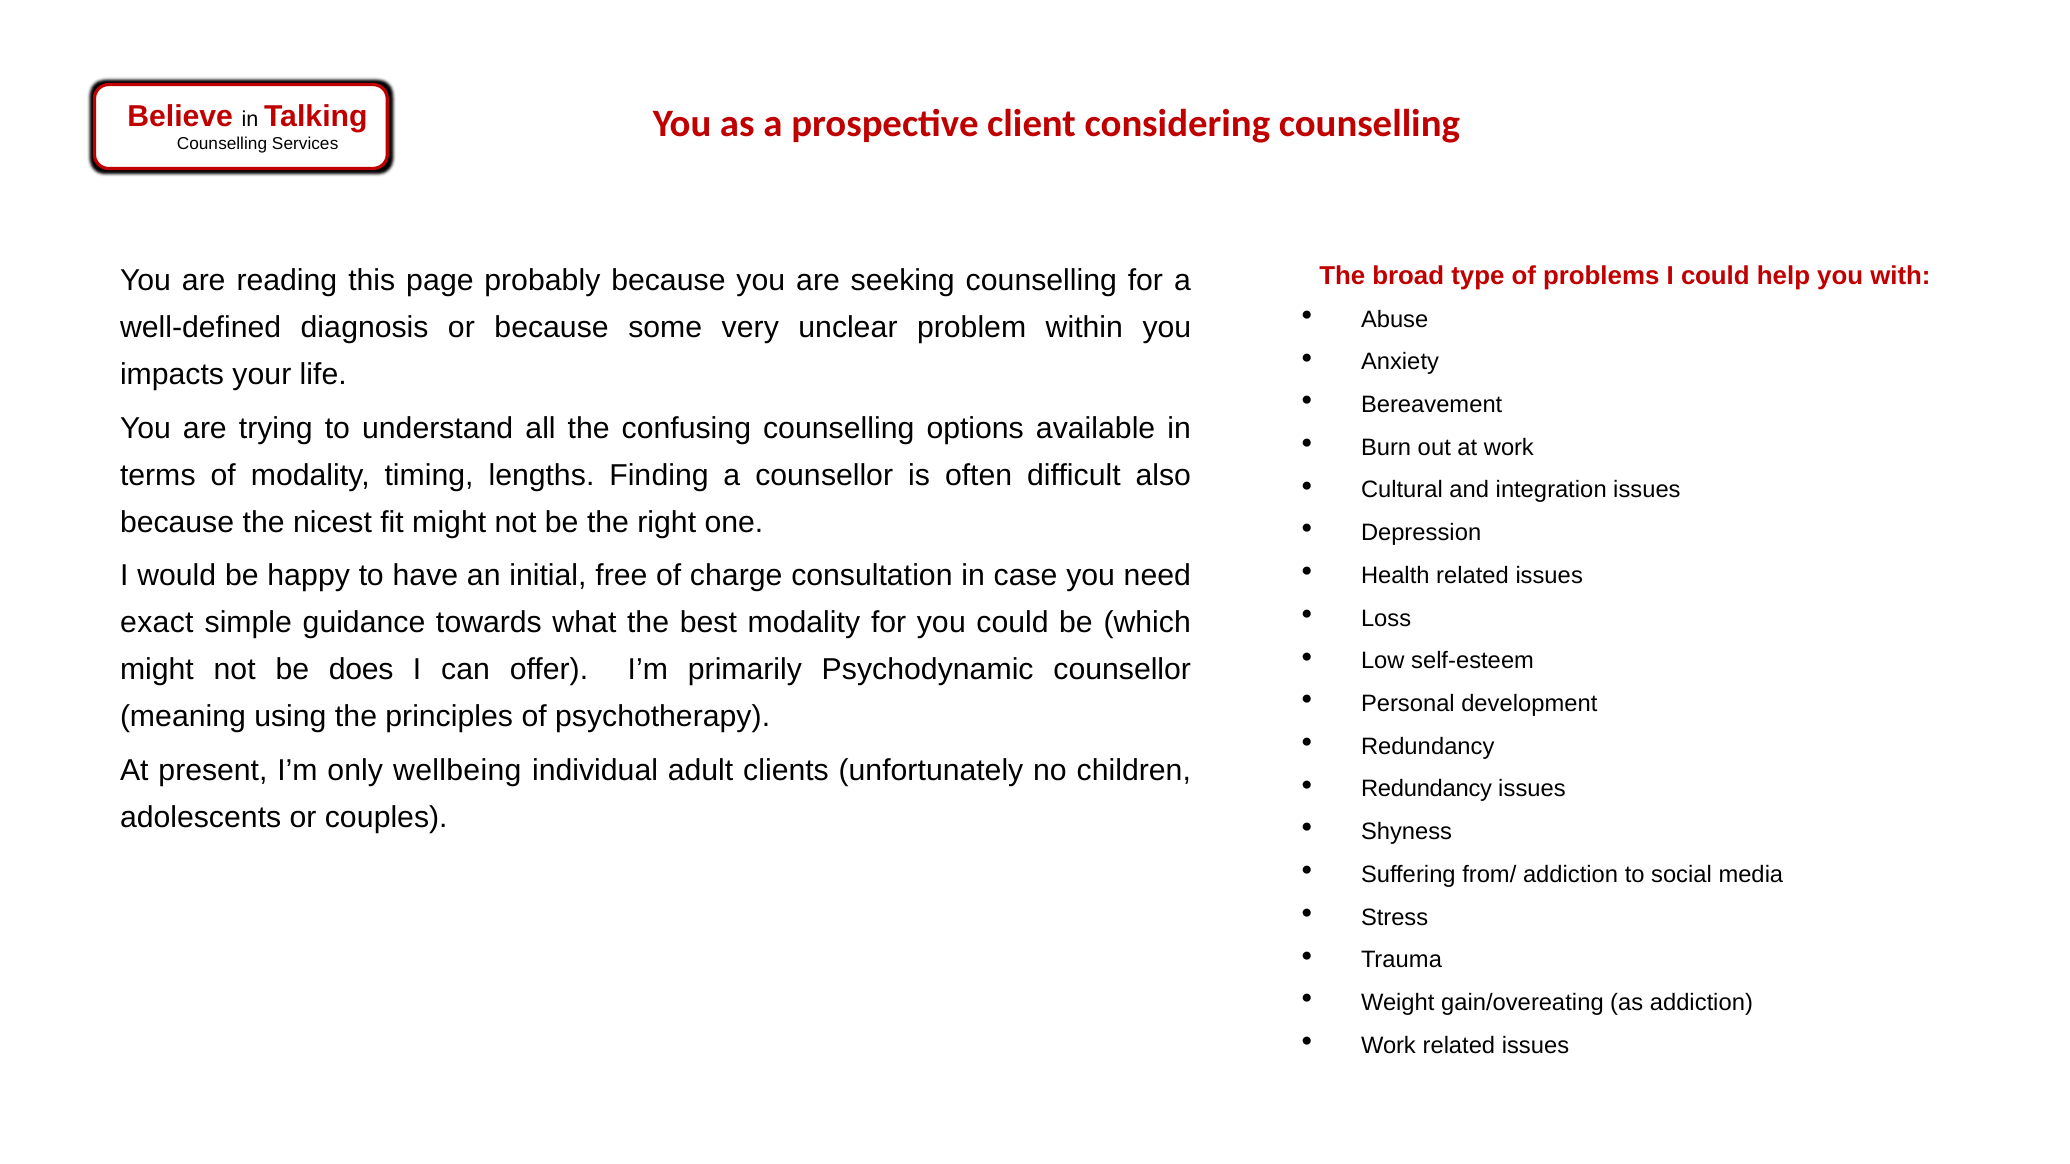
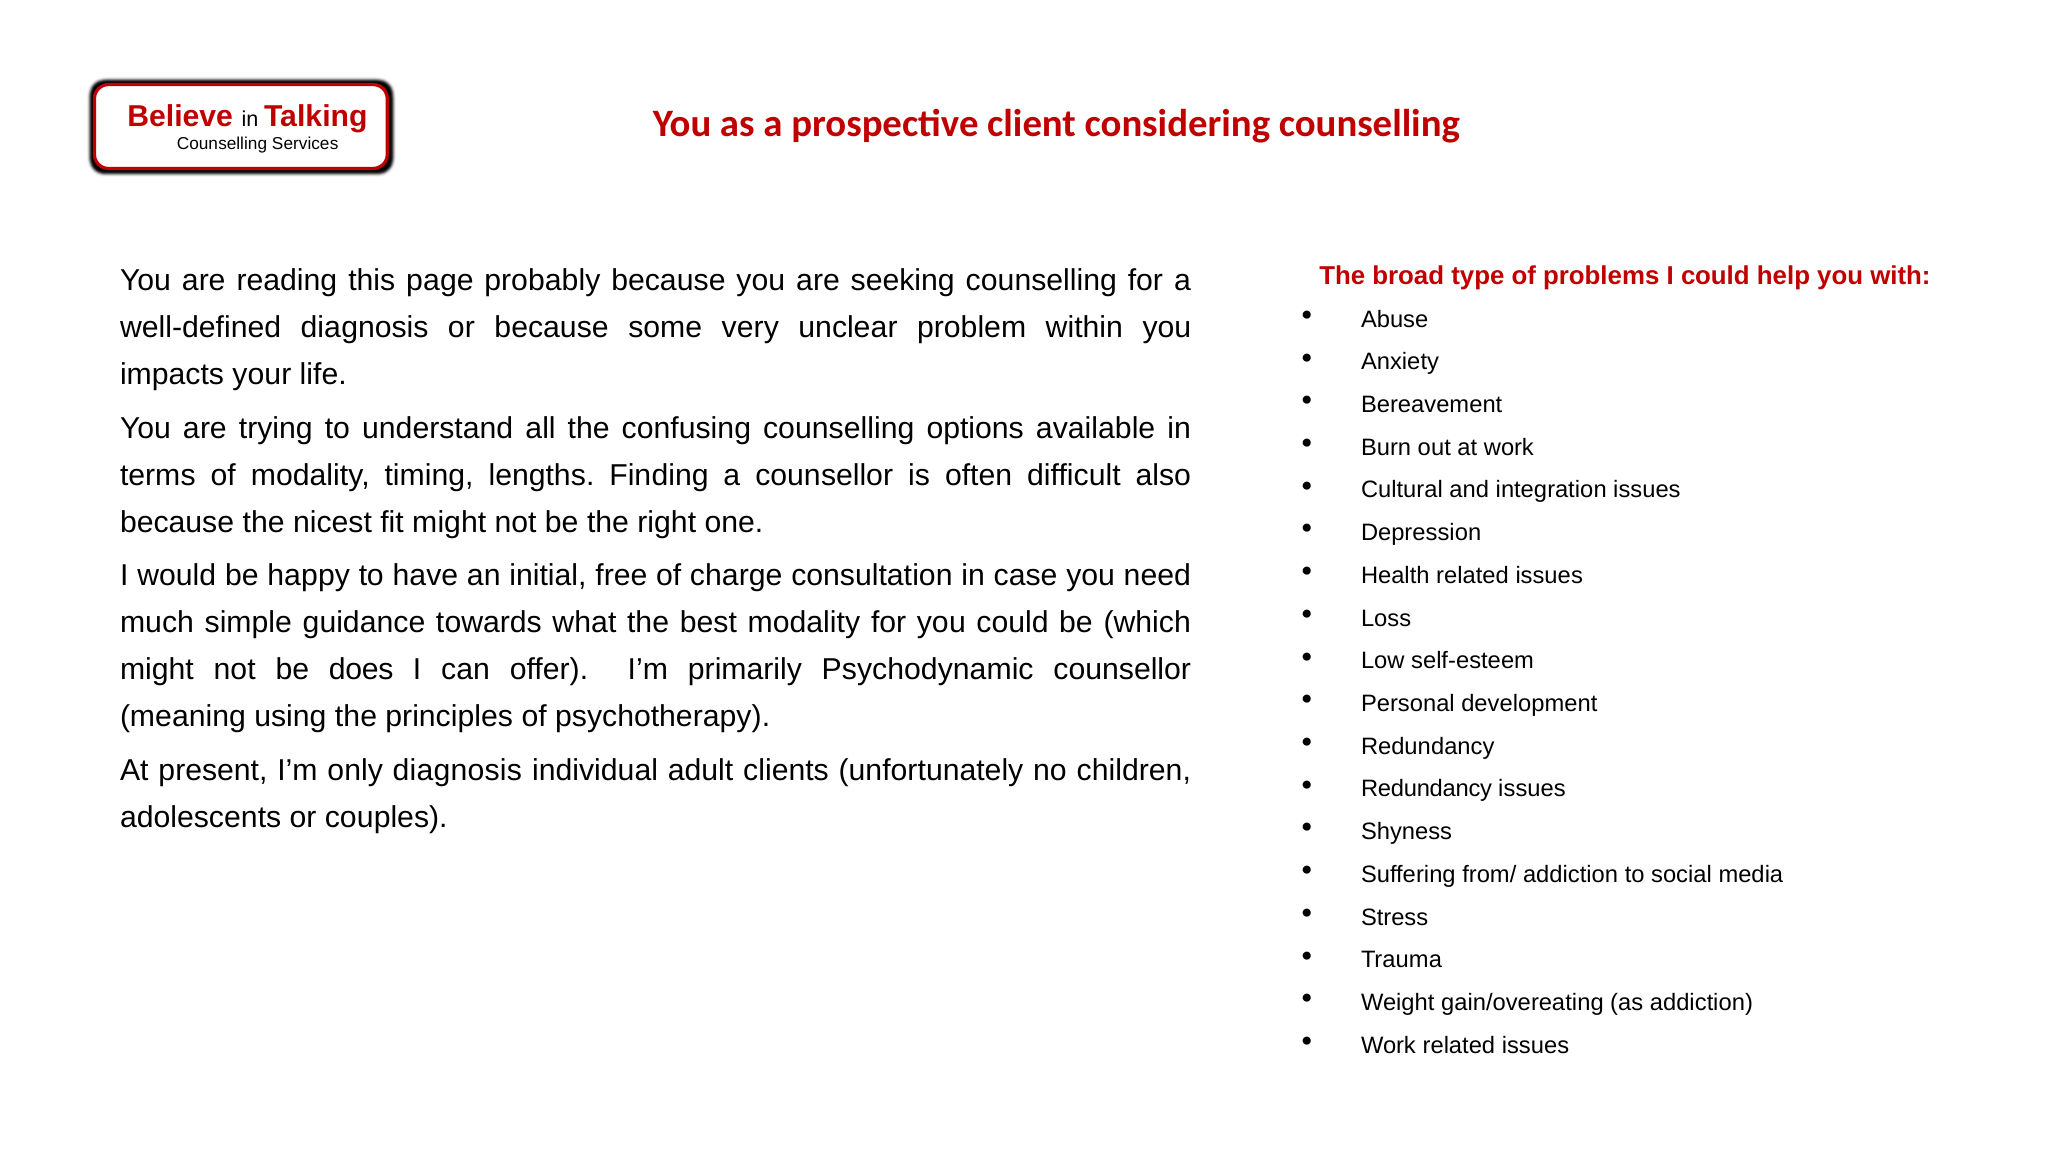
exact: exact -> much (157, 623)
only wellbeing: wellbeing -> diagnosis (457, 771)
